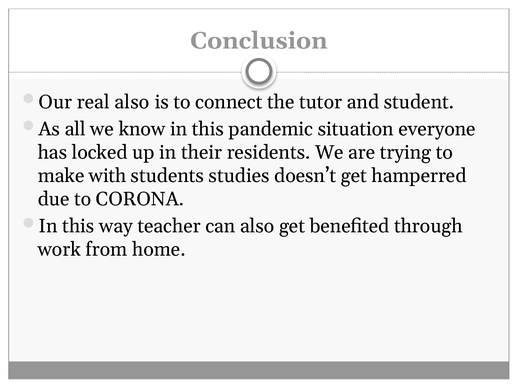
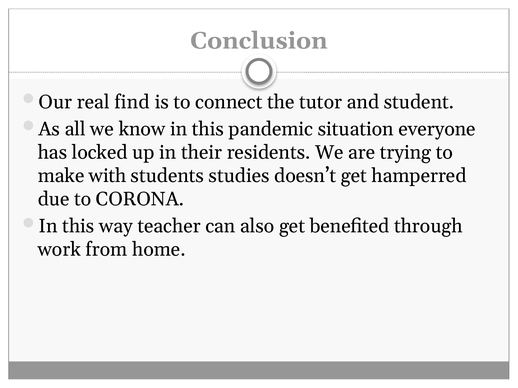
real also: also -> find (132, 102)
